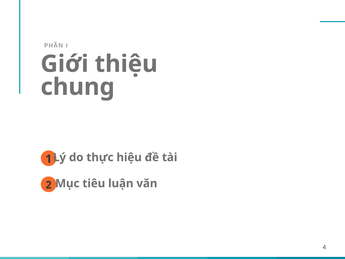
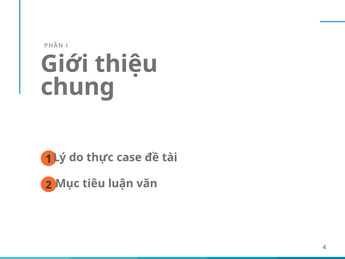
hiệu: hiệu -> case (129, 157)
